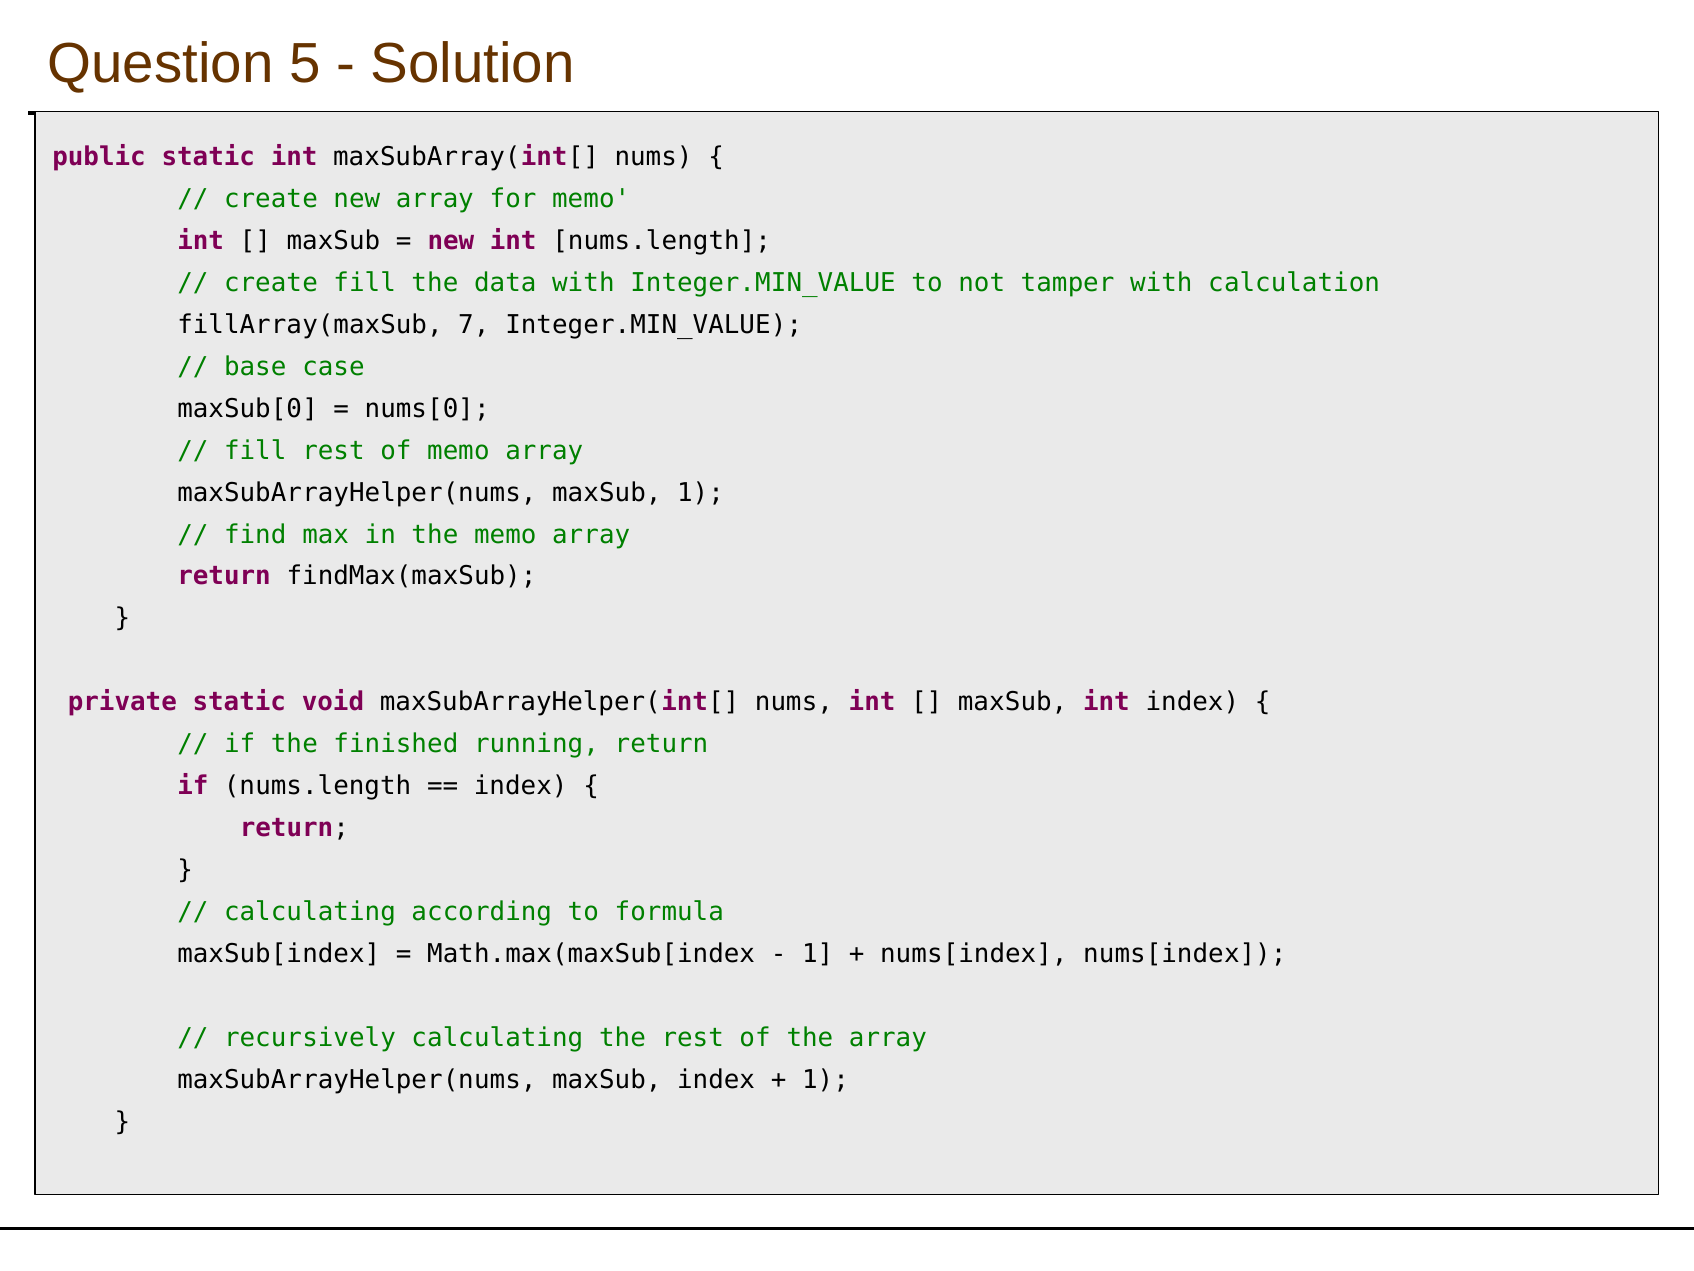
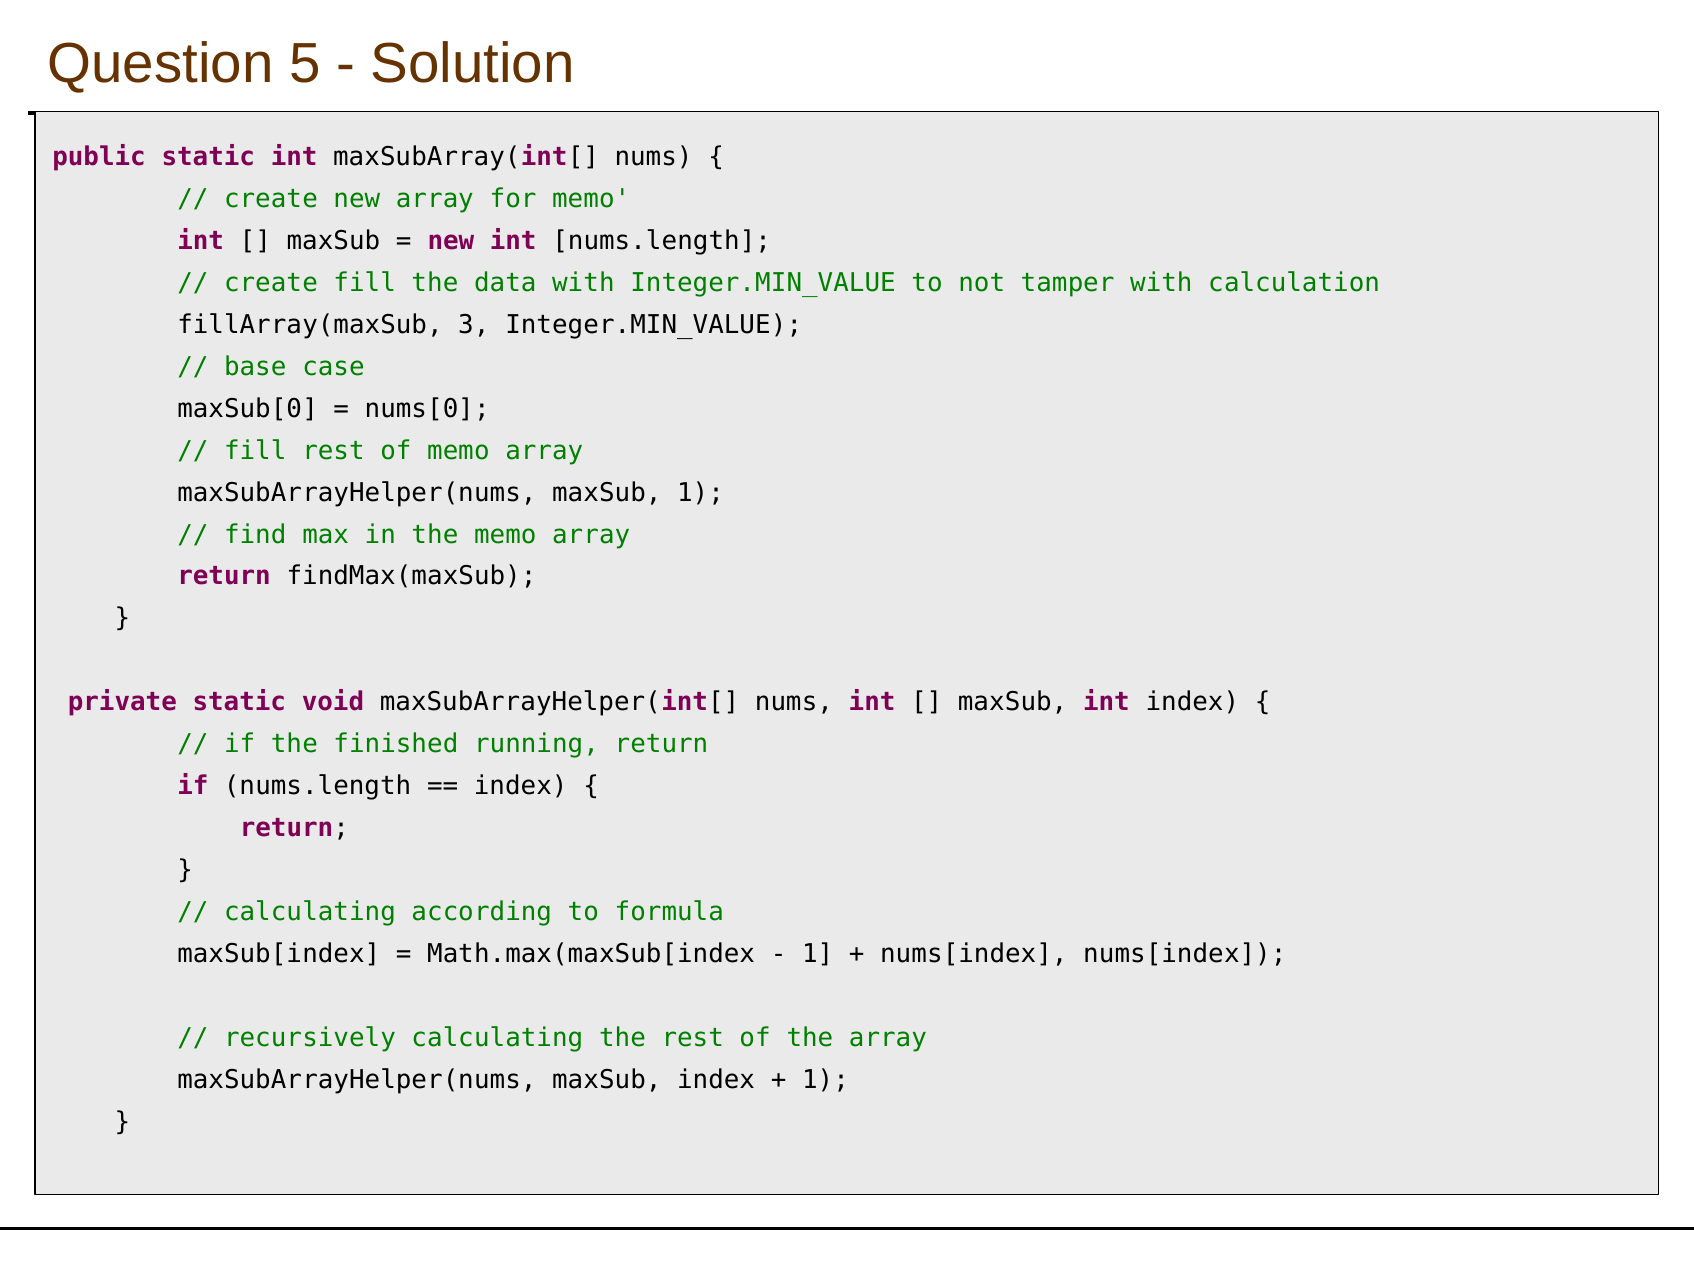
7: 7 -> 3 (474, 325)
